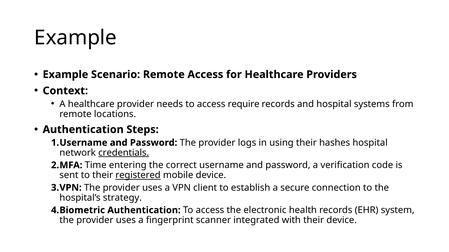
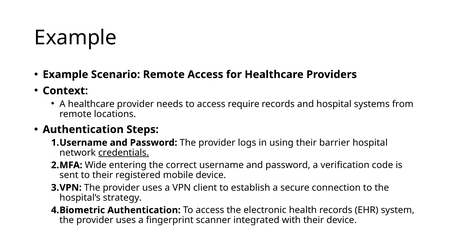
hashes: hashes -> barrier (335, 143)
Time: Time -> Wide (96, 166)
registered underline: present -> none (138, 176)
